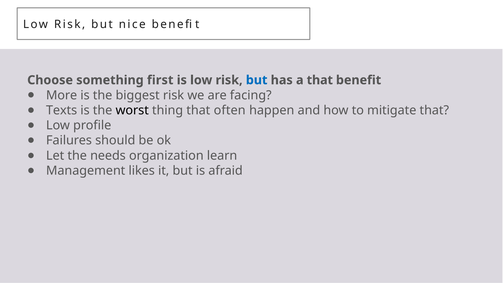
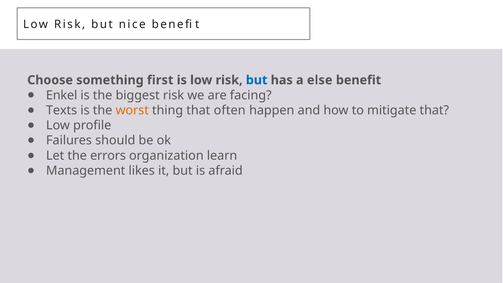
a that: that -> else (320, 80)
More: More -> Enkel (62, 95)
worst colour: black -> orange (132, 110)
needs: needs -> errors (108, 156)
